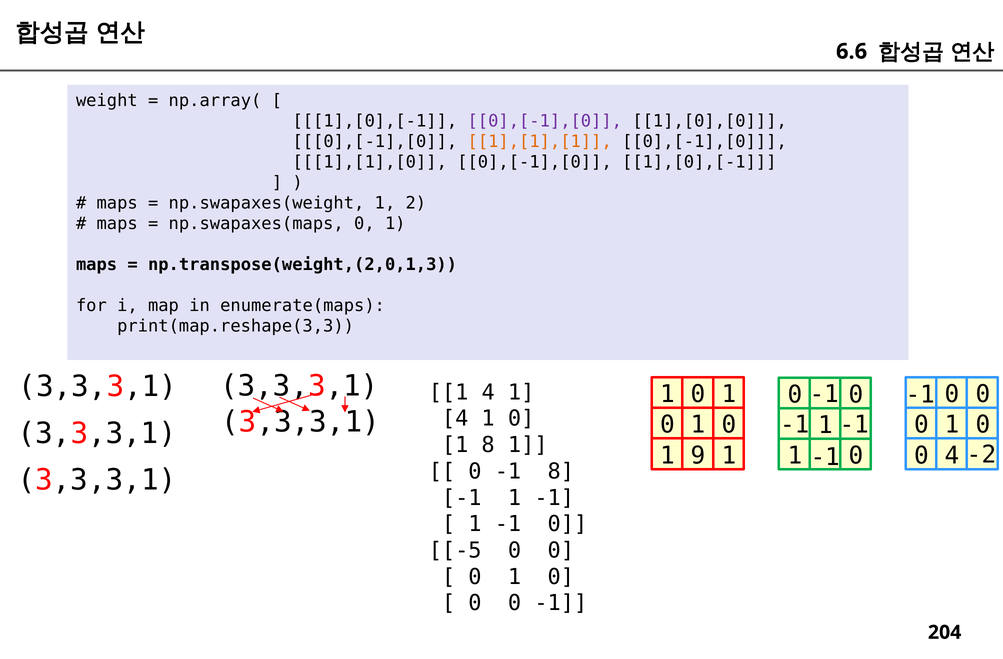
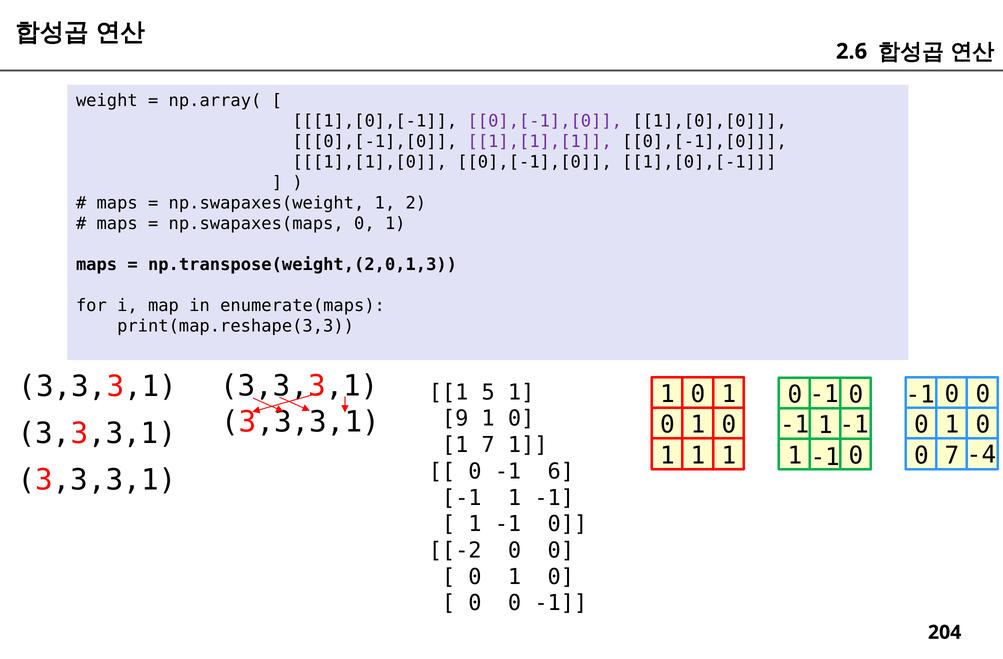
6.6: 6.6 -> 2.6 (852, 51)
1],[1],[1 colour: orange -> purple (540, 142)
4: 4 -> 5 (488, 392)
4: 4 -> 9 (455, 419)
1 8: 8 -> 7 (488, 445)
-2: -2 -> -4 (982, 455)
9: 9 -> 1 (698, 455)
0 4: 4 -> 7 (952, 455)
-1 8: 8 -> 6 (561, 471)
-5: -5 -> -2 (455, 550)
